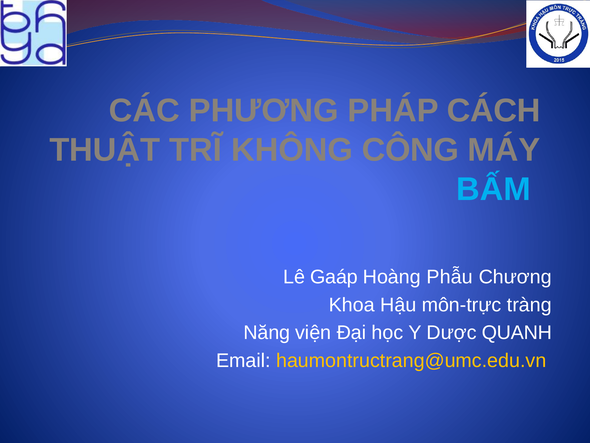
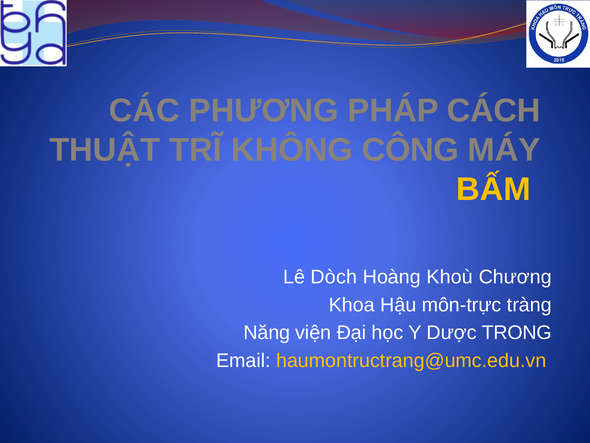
BẤM colour: light blue -> yellow (494, 189)
Gaáp: Gaáp -> Dòch (334, 277)
Phẫu: Phẫu -> Khoù (450, 277)
QUANH: QUANH -> TRONG (517, 332)
